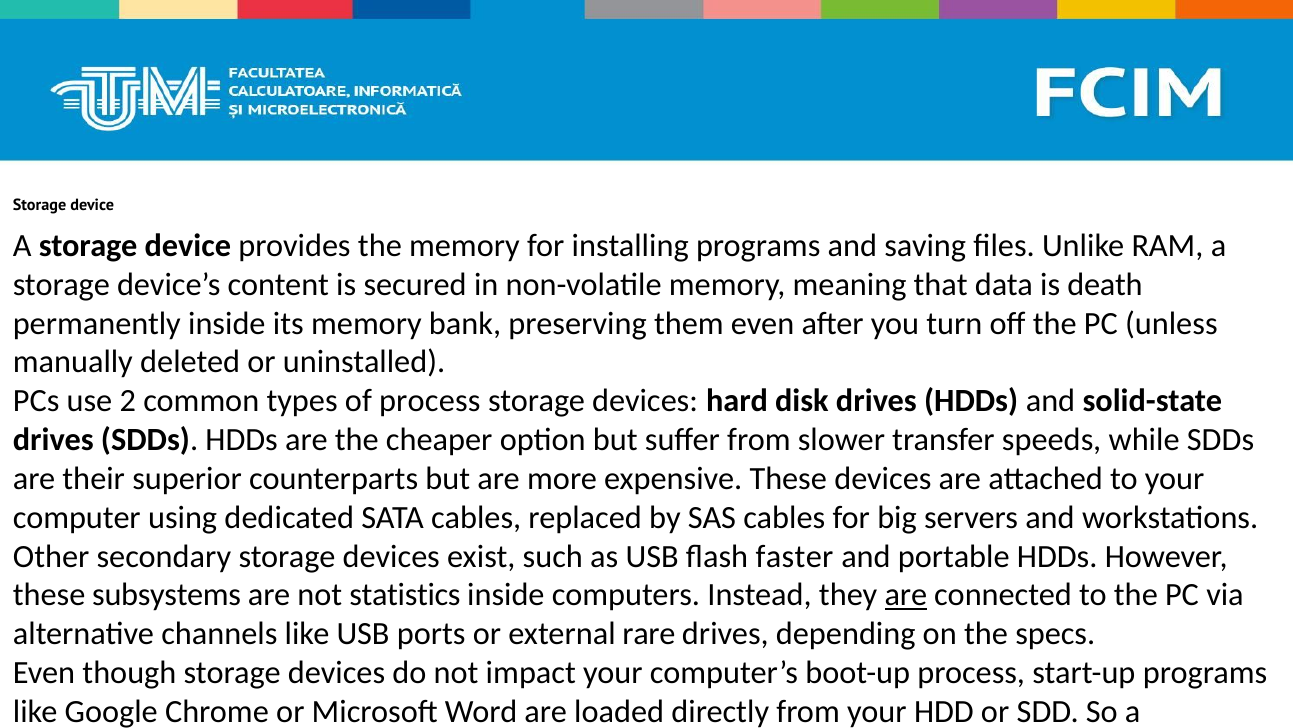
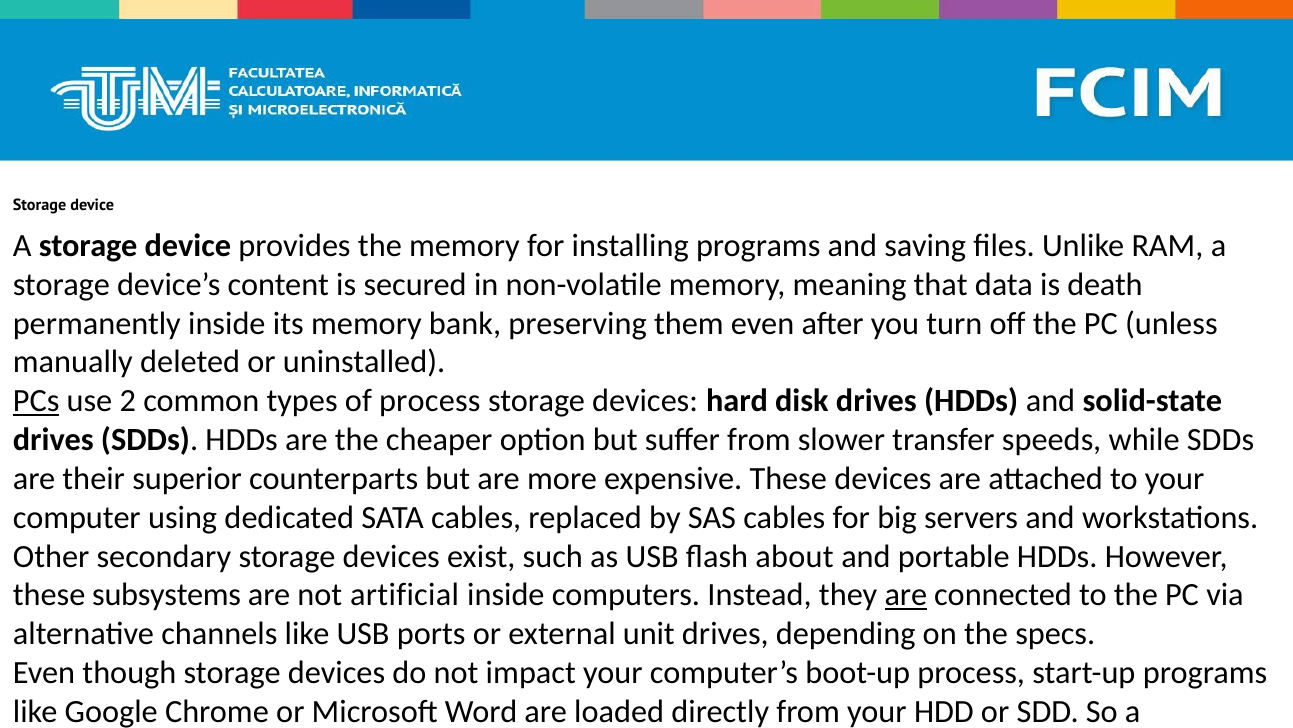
PCs underline: none -> present (36, 401)
faster: faster -> about (795, 556)
statistics: statistics -> artificial (405, 595)
rare: rare -> unit (649, 633)
